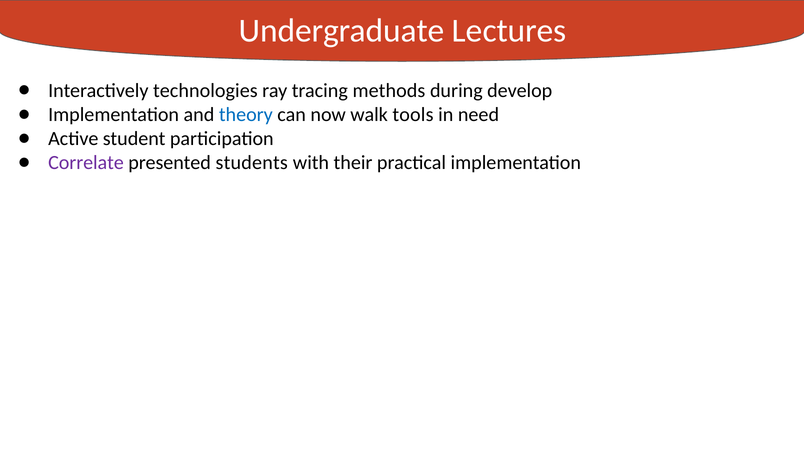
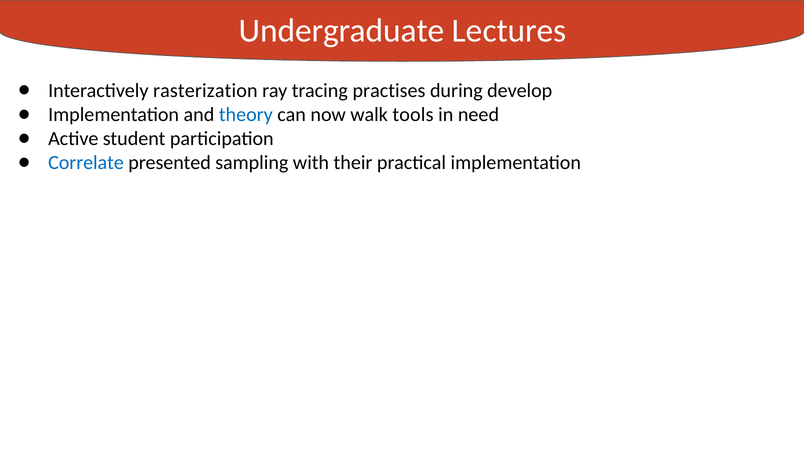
technologies: technologies -> rasterization (205, 91)
methods: methods -> practises (389, 91)
Correlate colour: purple -> blue (86, 163)
students: students -> sampling (252, 163)
